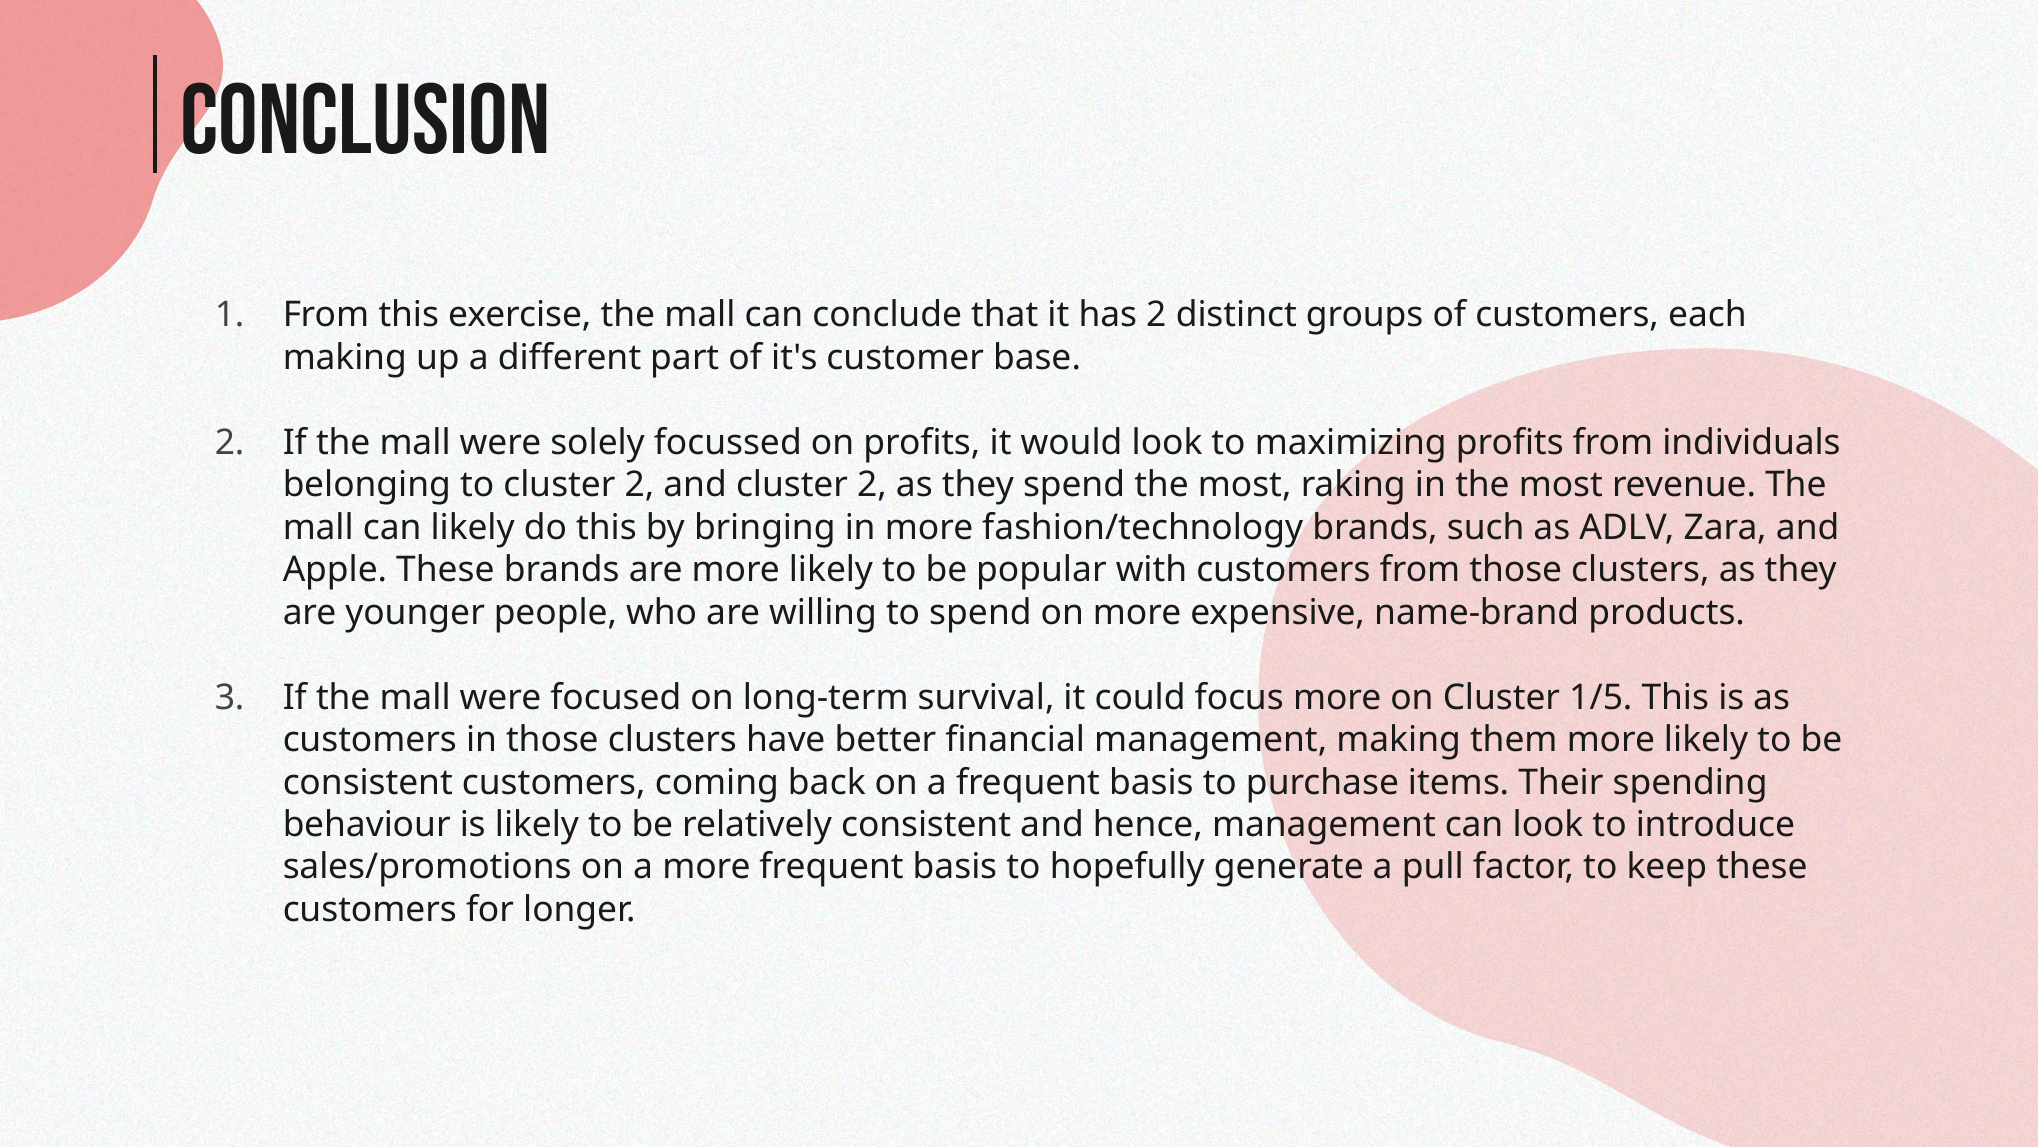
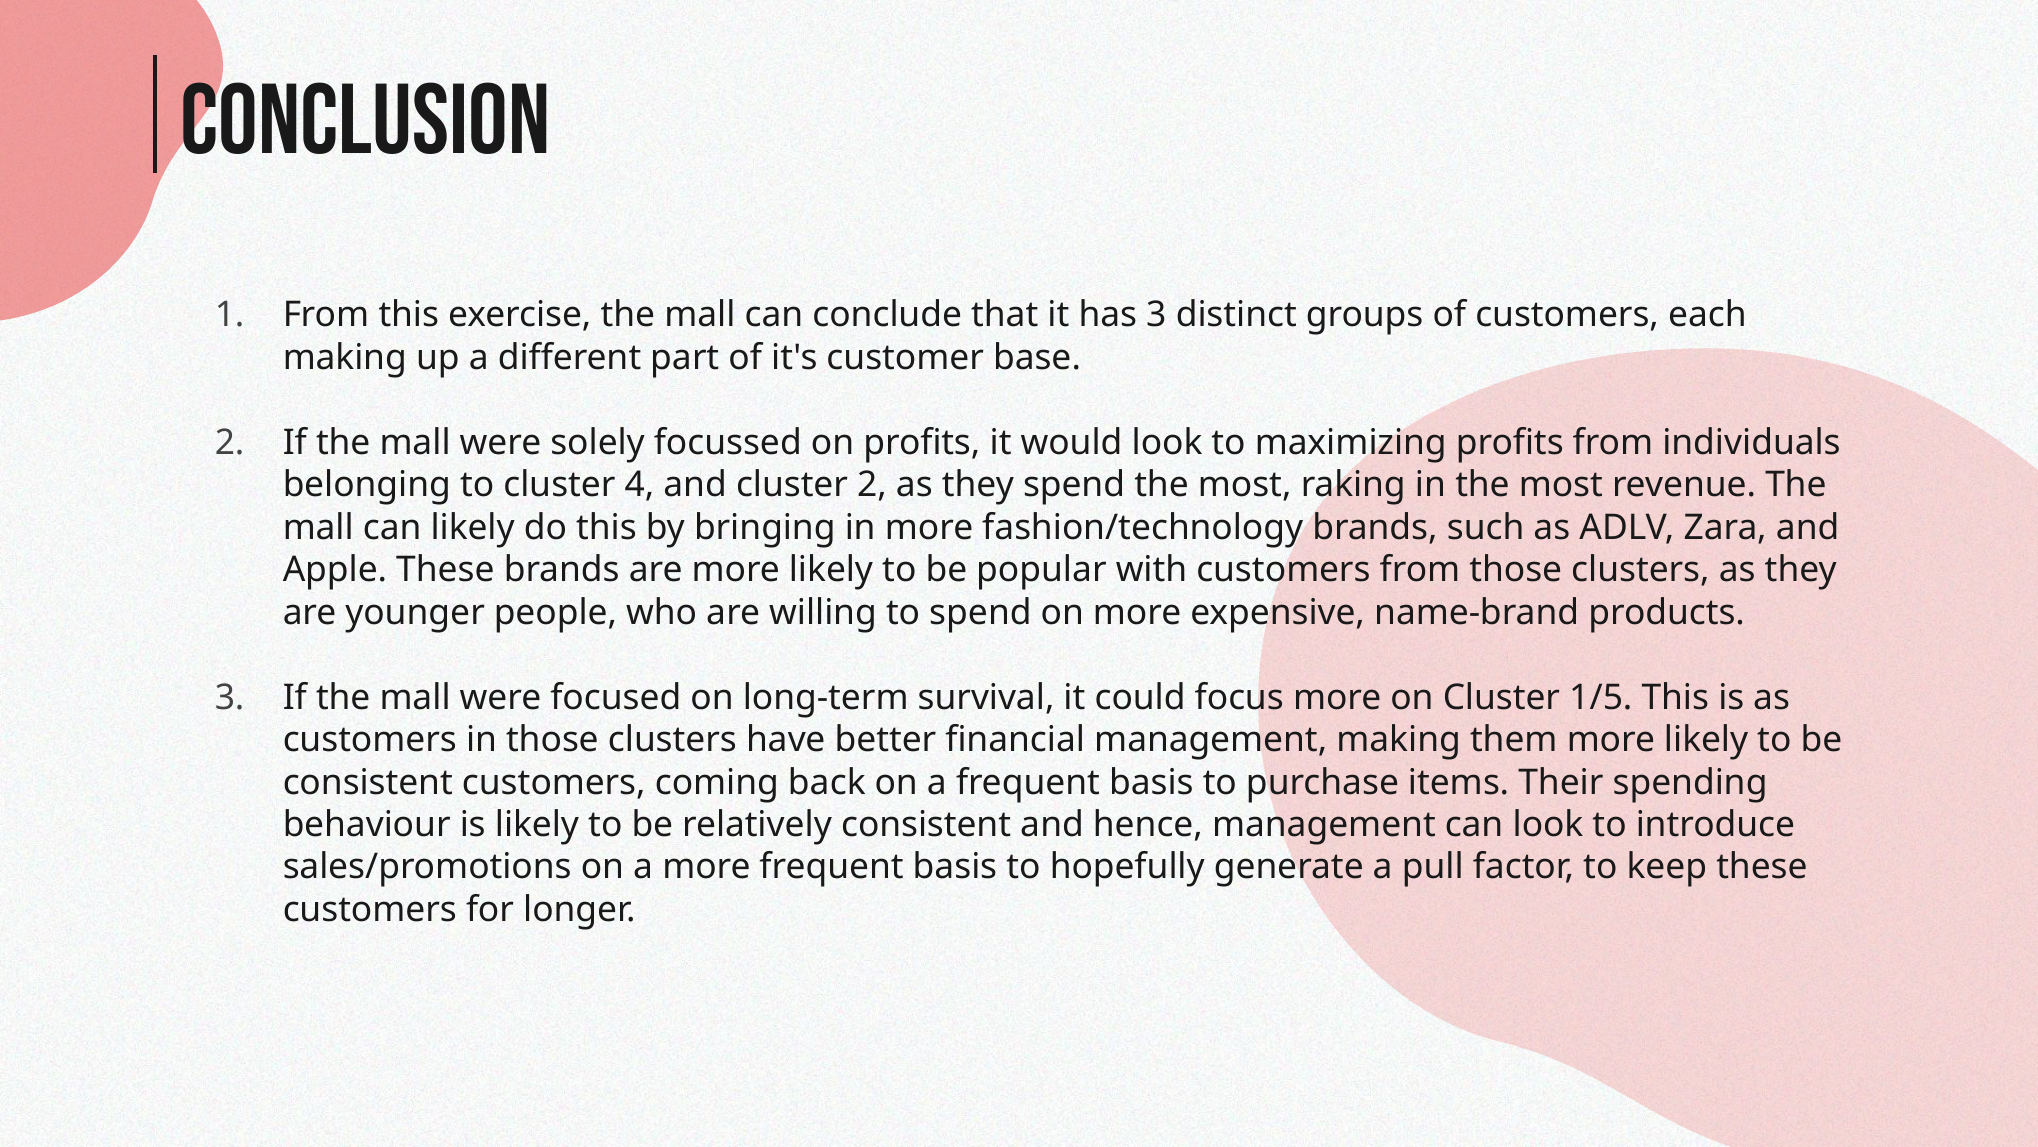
has 2: 2 -> 3 (1156, 315)
to cluster 2: 2 -> 4 (639, 485)
